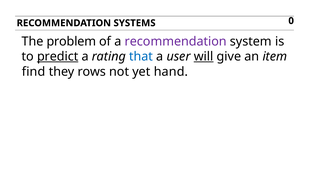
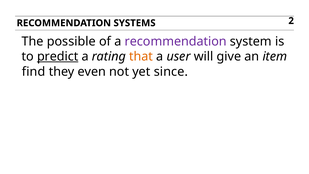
0: 0 -> 2 (291, 21)
problem: problem -> possible (71, 41)
that colour: blue -> orange (141, 56)
will underline: present -> none (204, 56)
rows: rows -> even (92, 72)
hand: hand -> since (171, 72)
